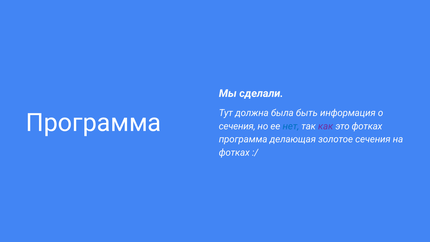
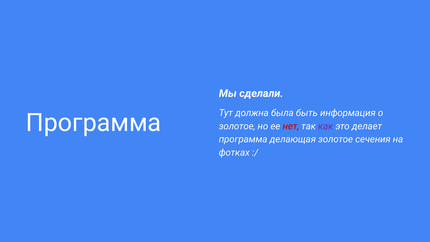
сечения: сечения -> золотое (237, 126)
нет colour: blue -> red (291, 126)
это фотках: фотках -> делает (367, 126)
